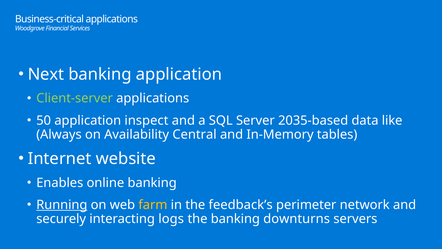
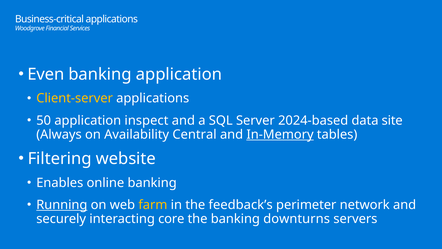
Next: Next -> Even (46, 74)
Client-server colour: light green -> yellow (75, 98)
2035-based: 2035-based -> 2024-based (313, 120)
like: like -> site (392, 120)
In-Memory underline: none -> present (280, 134)
Internet: Internet -> Filtering (60, 158)
logs: logs -> core (171, 219)
